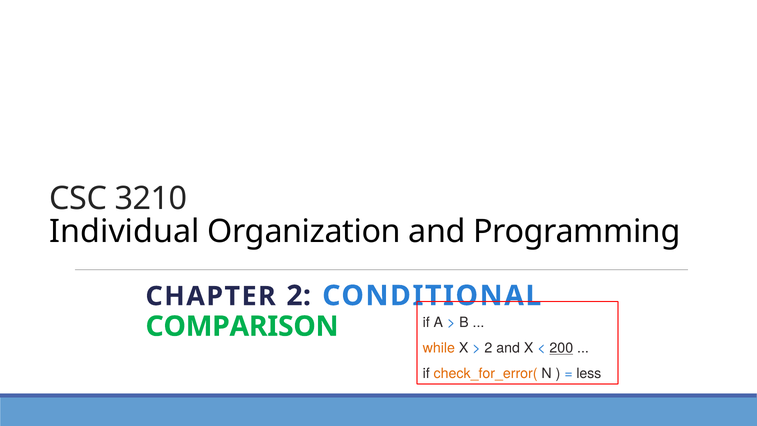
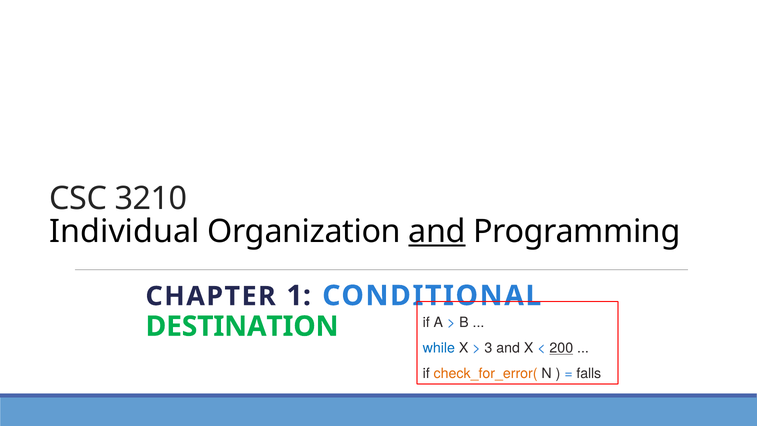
and underline: none -> present (437, 231)
CHAPTER 2: 2 -> 1 (299, 296)
COMPARISON: COMPARISON -> DESTINATION (242, 326)
while colour: orange -> blue (439, 348)
2: 2 -> 3 (488, 348)
less: less -> falls (589, 373)
